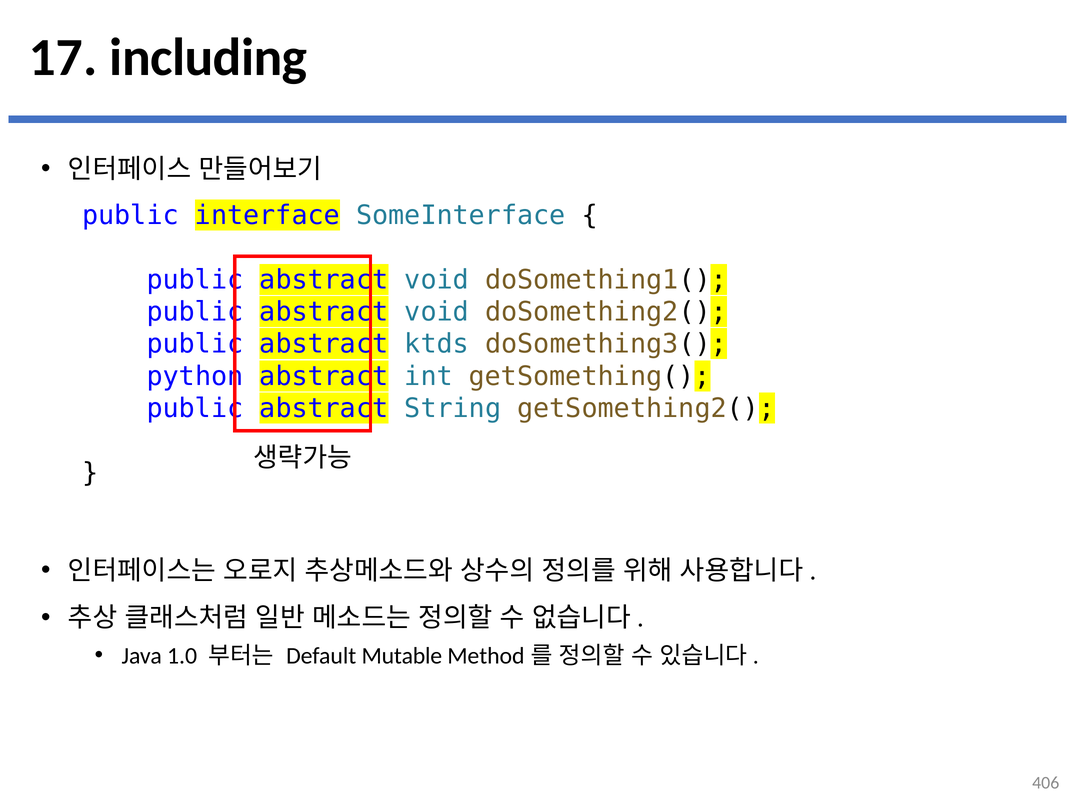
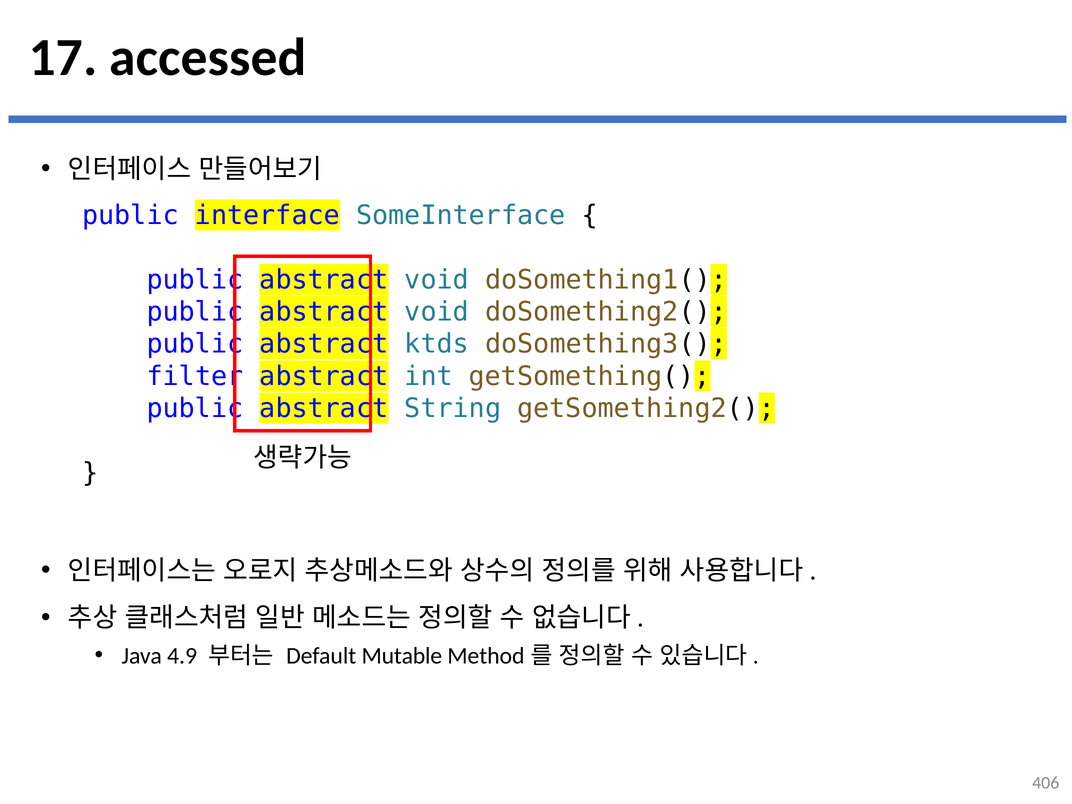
including: including -> accessed (208, 57)
python: python -> filter (195, 376)
1.0: 1.0 -> 4.9 (182, 656)
